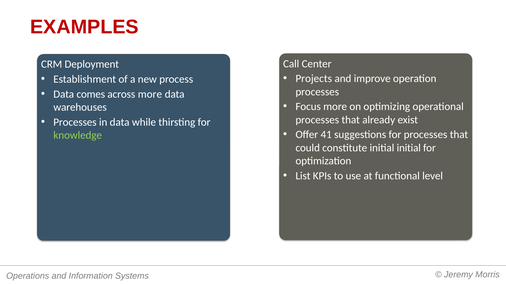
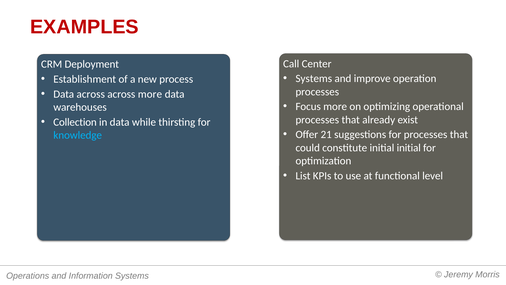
Projects: Projects -> Systems (314, 78)
Data comes: comes -> across (91, 94)
Processes: Processes -> Collection (75, 122)
41: 41 -> 21 (326, 134)
knowledge colour: light green -> light blue (78, 135)
